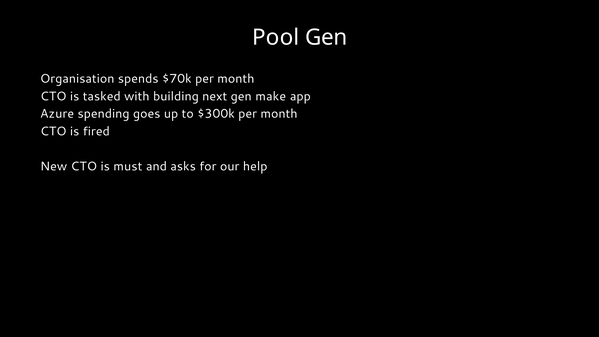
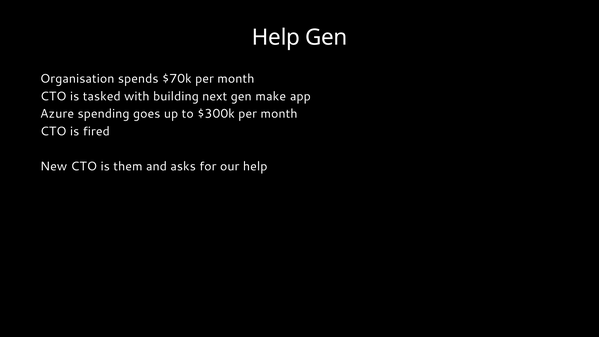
Pool: Pool -> Help (276, 38)
must: must -> them (128, 166)
